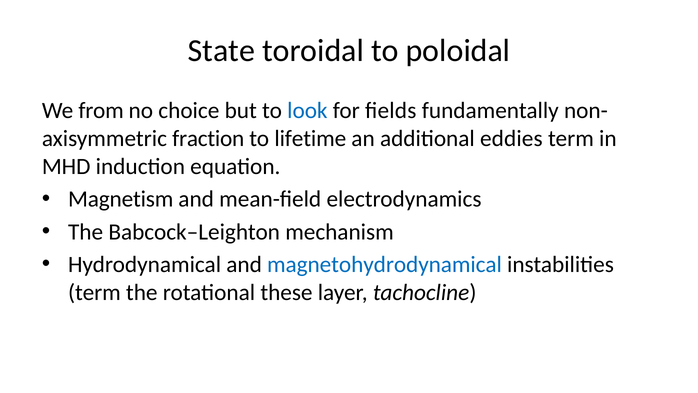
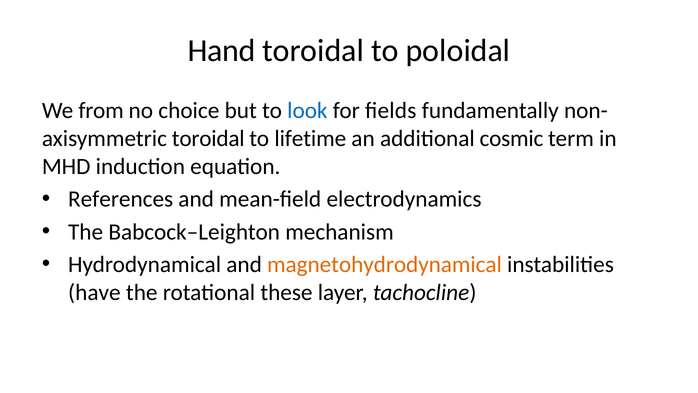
State: State -> Hand (221, 51)
fraction: fraction -> toroidal (208, 139)
eddies: eddies -> cosmic (511, 139)
Magnetism: Magnetism -> References (121, 199)
magnetohydrodynamical colour: blue -> orange (384, 264)
term: term -> have (94, 292)
